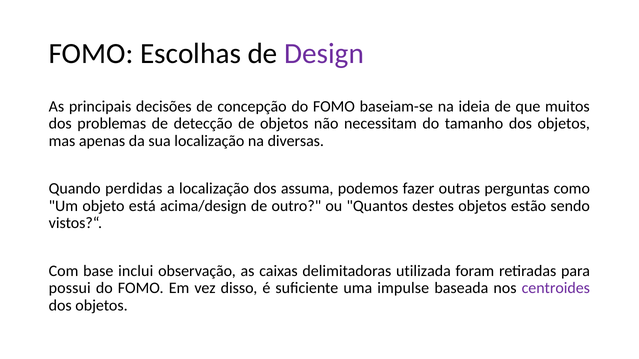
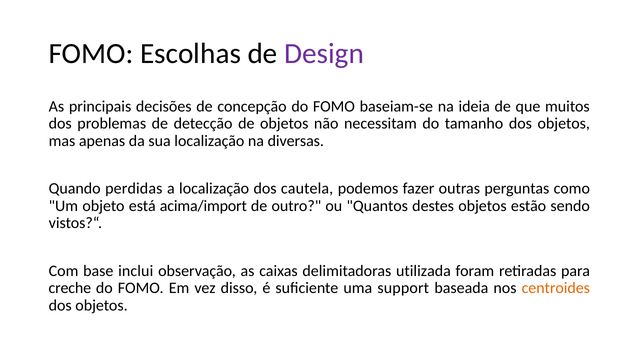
assuma: assuma -> cautela (307, 189)
acima/design: acima/design -> acima/import (203, 206)
possui: possui -> creche (70, 288)
impulse: impulse -> support (403, 288)
centroides colour: purple -> orange (556, 288)
